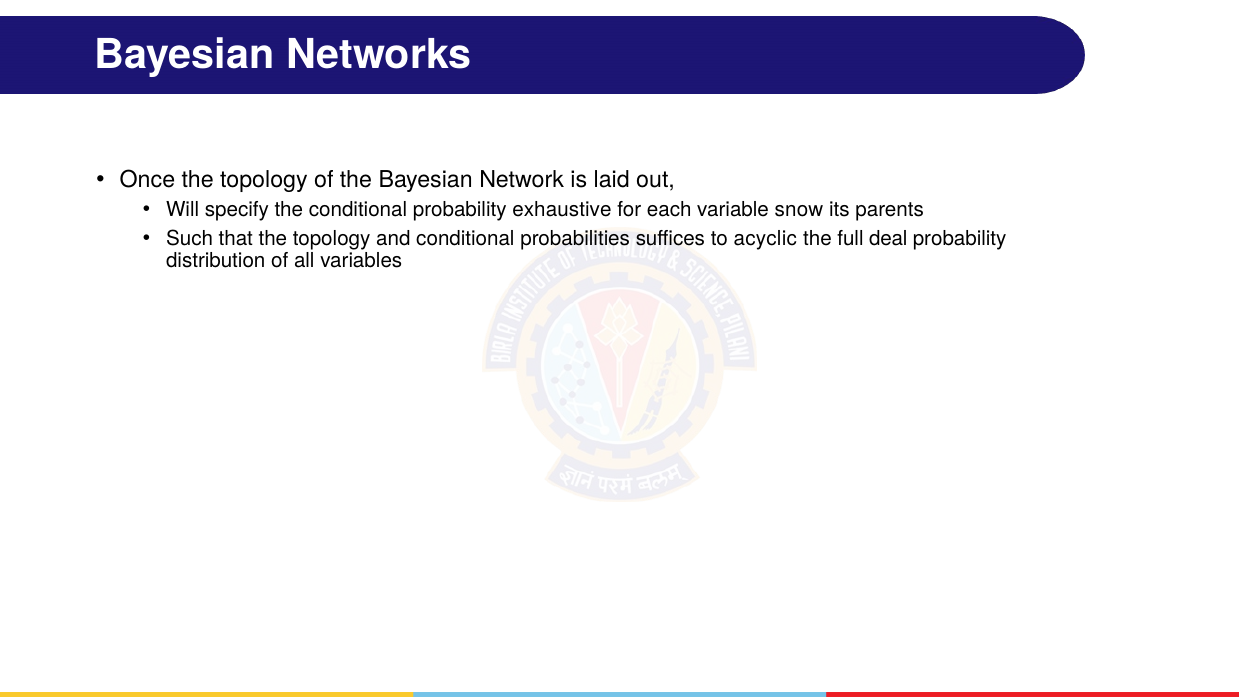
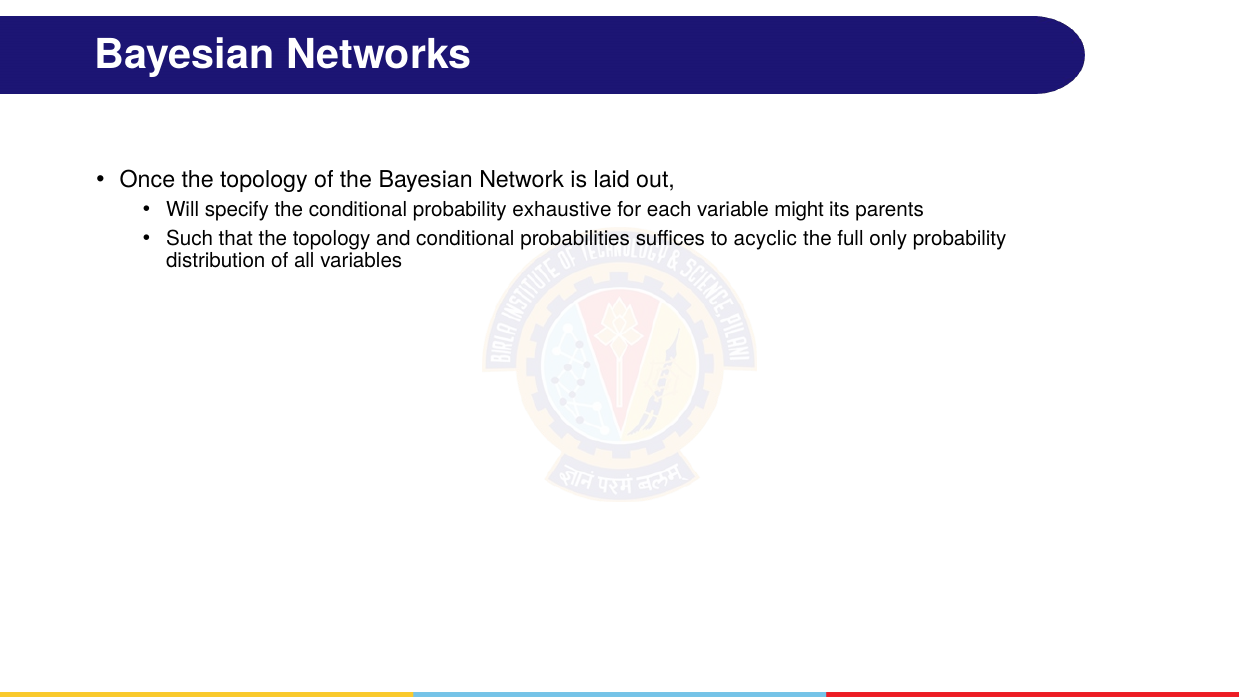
snow: snow -> might (799, 210)
deal: deal -> only (888, 239)
